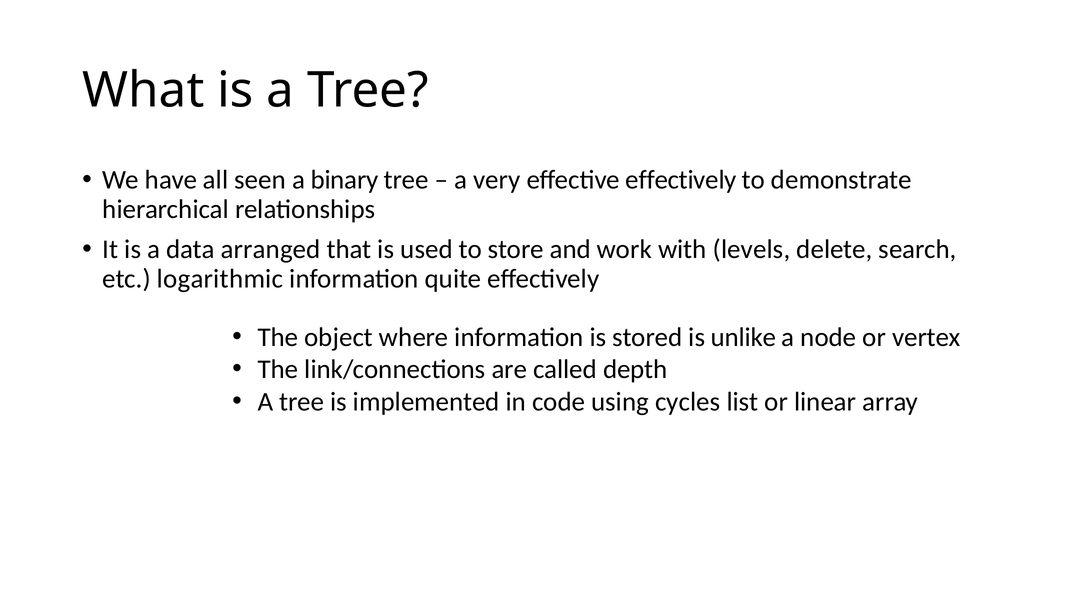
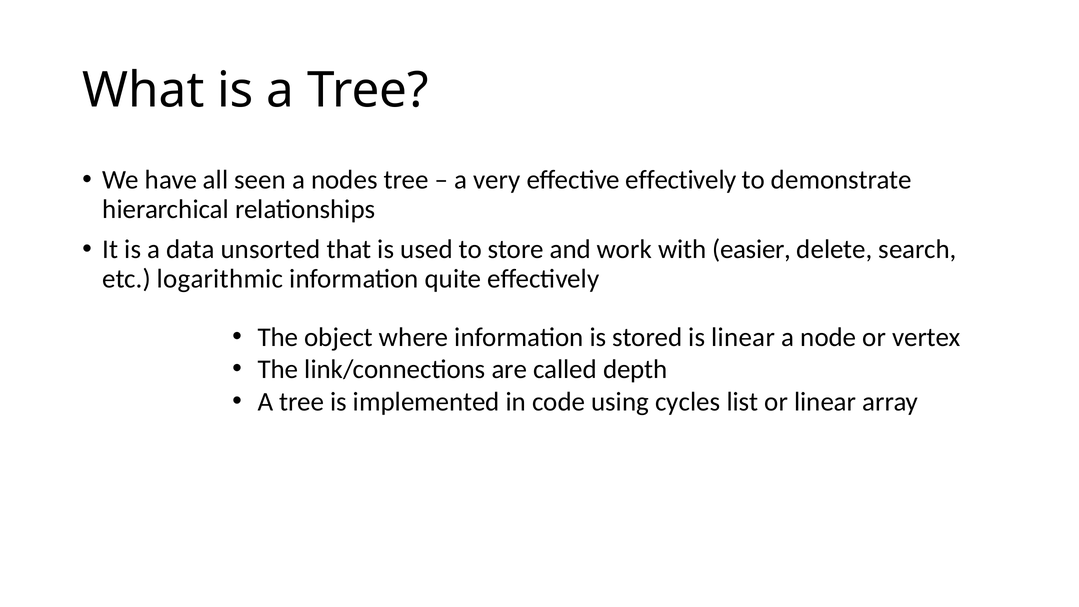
binary: binary -> nodes (344, 180)
arranged: arranged -> unsorted (271, 250)
levels: levels -> easier (752, 250)
is unlike: unlike -> linear (743, 337)
